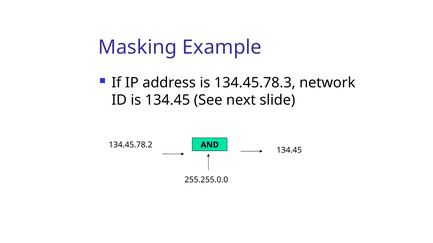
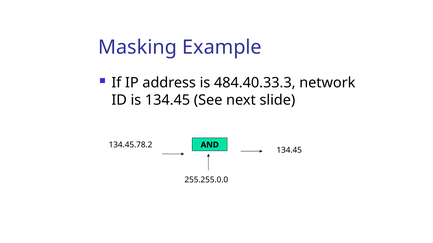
134.45.78.3: 134.45.78.3 -> 484.40.33.3 (255, 83)
